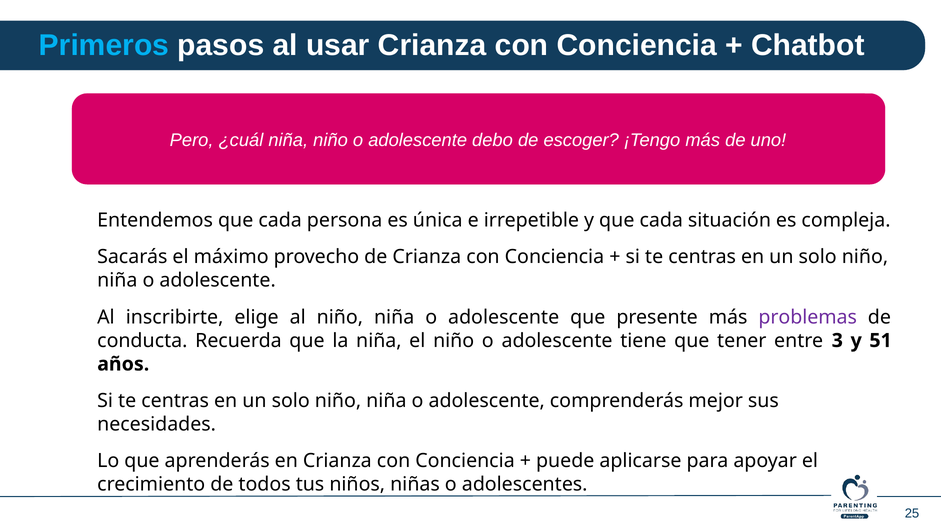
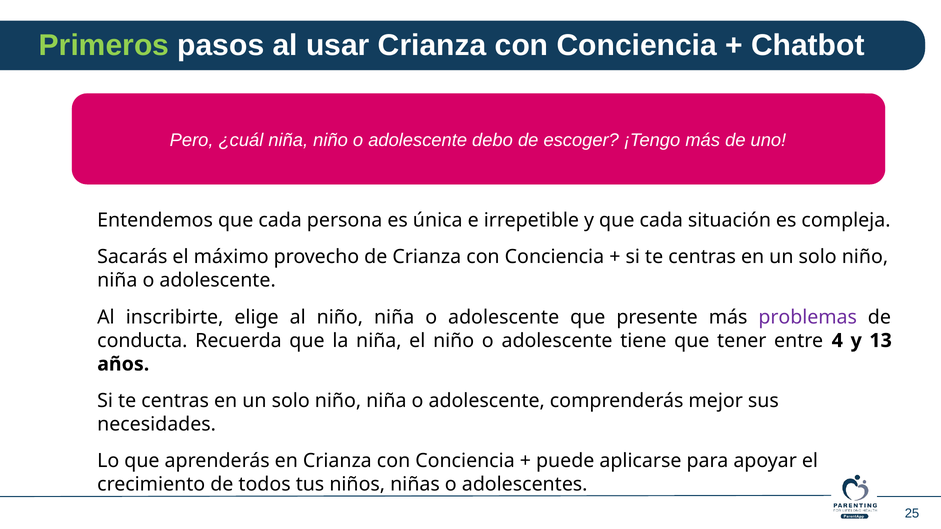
Primeros colour: light blue -> light green (104, 45)
3: 3 -> 4 (837, 341)
51: 51 -> 13 (881, 341)
